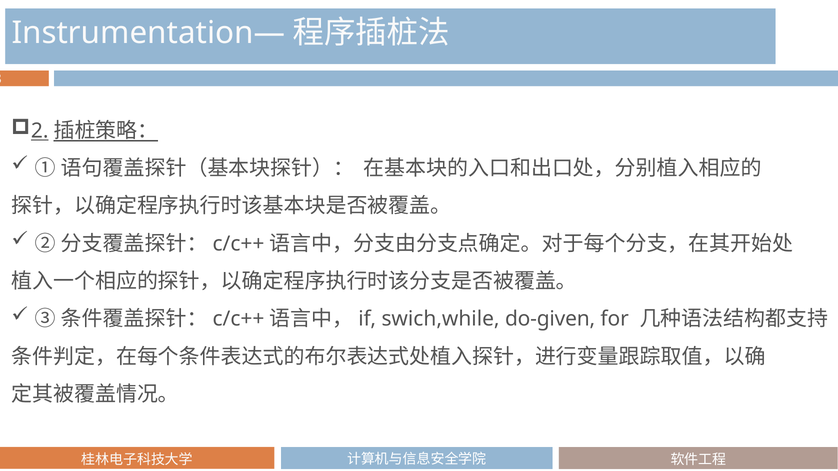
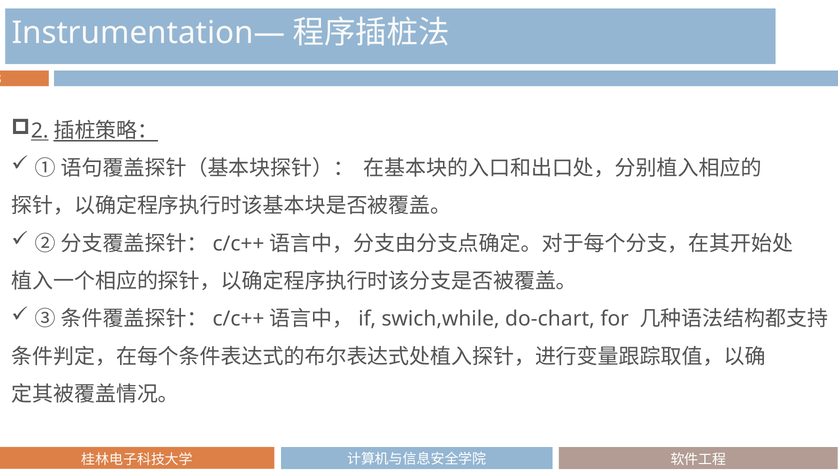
do-given: do-given -> do-chart (550, 319)
